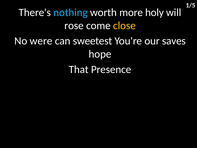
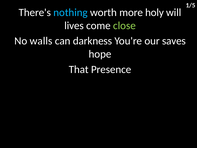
rose: rose -> lives (74, 26)
close colour: yellow -> light green (124, 26)
were: were -> walls (41, 41)
sweetest: sweetest -> darkness (92, 41)
